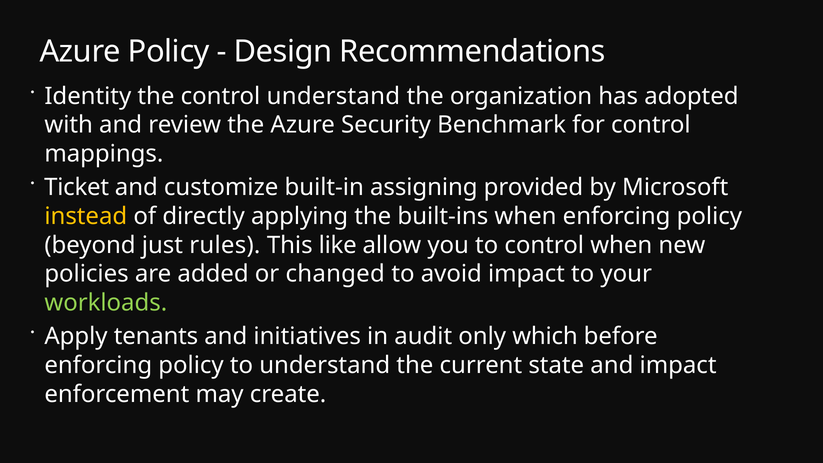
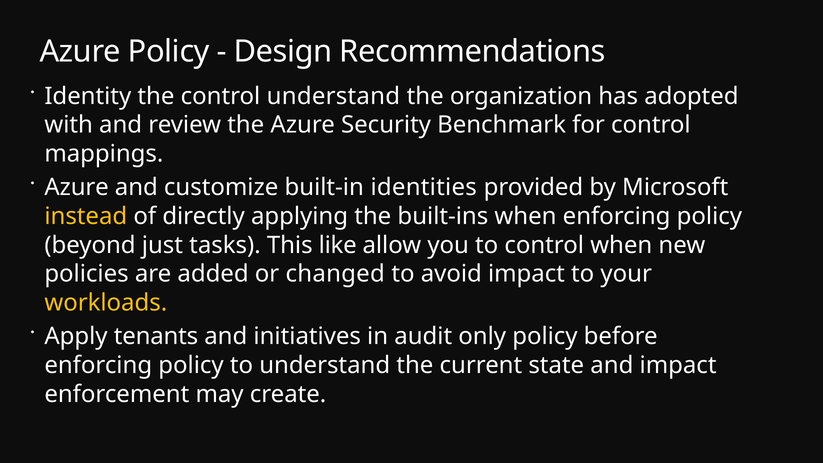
Ticket: Ticket -> Azure (77, 187)
assigning: assigning -> identities (424, 187)
rules: rules -> tasks (225, 245)
workloads colour: light green -> yellow (106, 303)
only which: which -> policy (545, 336)
